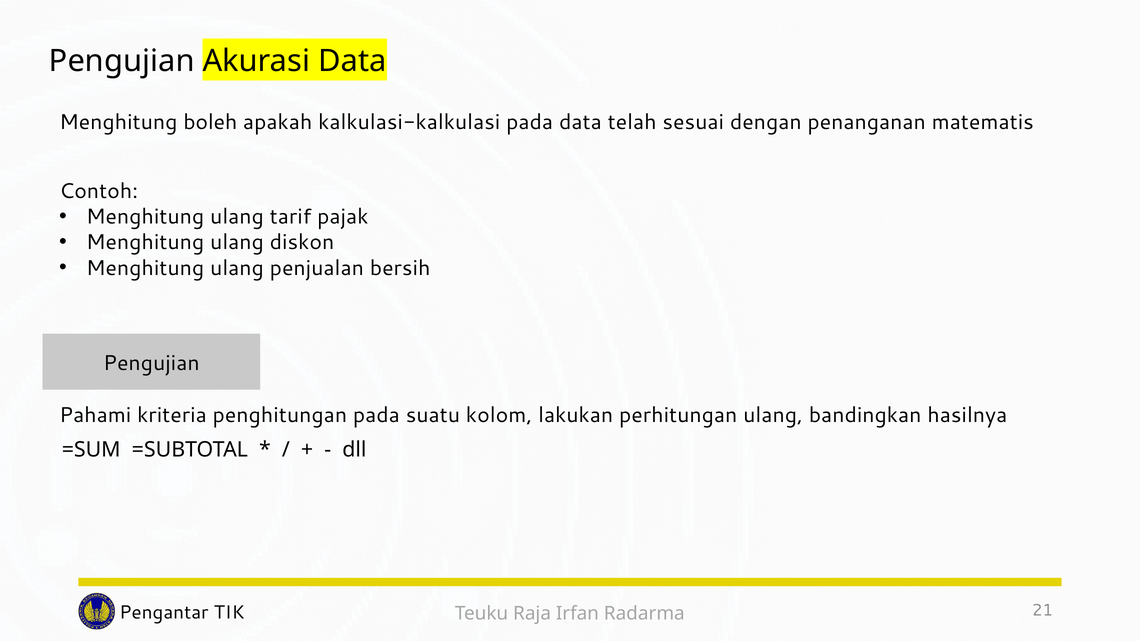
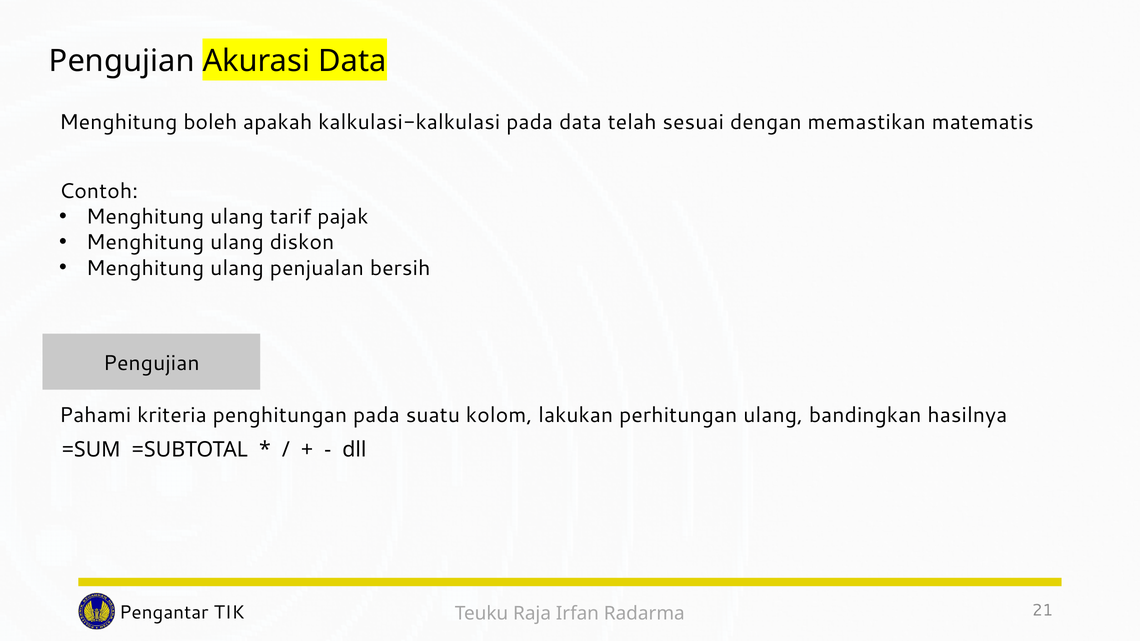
penanganan: penanganan -> memastikan (867, 122)
